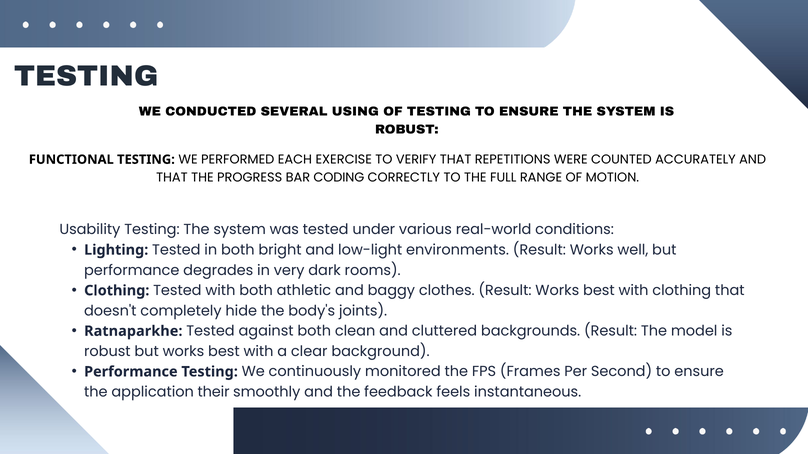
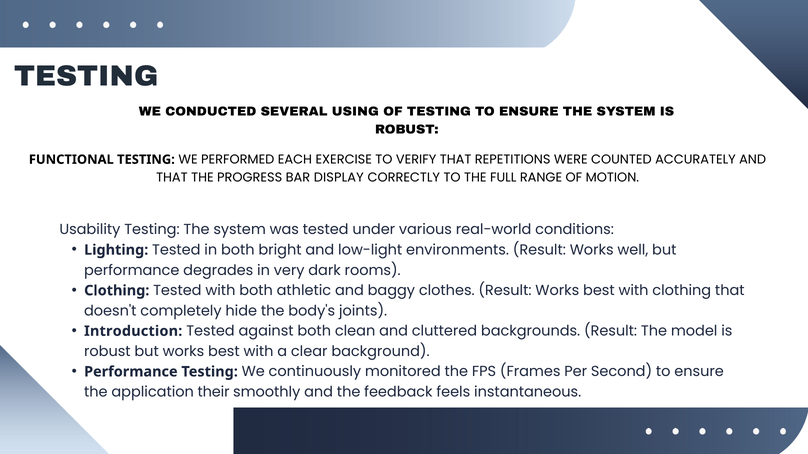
CODING: CODING -> DISPLAY (339, 178)
Ratnaparkhe: Ratnaparkhe -> Introduction (133, 331)
